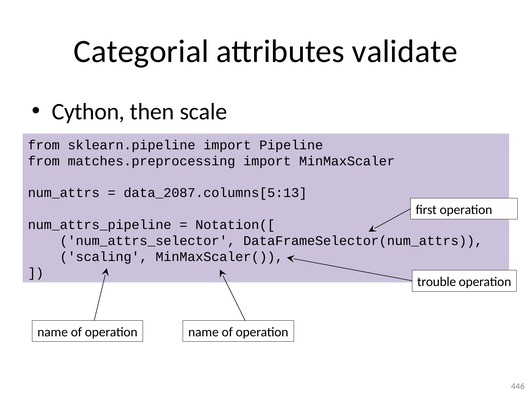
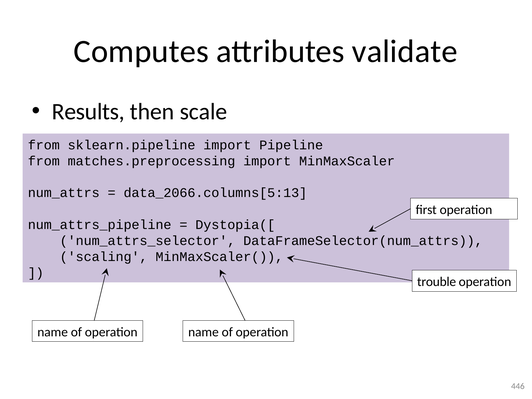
Categorial: Categorial -> Computes (141, 51)
Cython: Cython -> Results (88, 112)
data_2087.columns[5:13: data_2087.columns[5:13 -> data_2066.columns[5:13 (215, 193)
Notation([: Notation([ -> Dystopia([ (235, 225)
